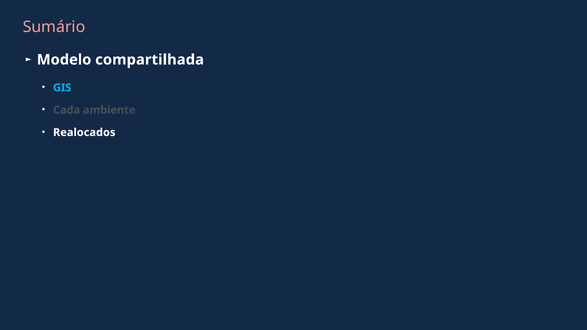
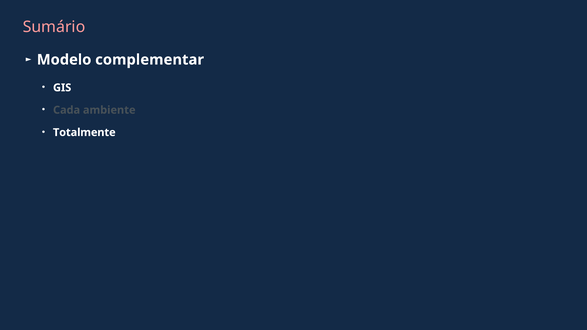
compartilhada: compartilhada -> complementar (150, 60)
GIS colour: light blue -> white (62, 88)
Realocados: Realocados -> Totalmente (84, 132)
